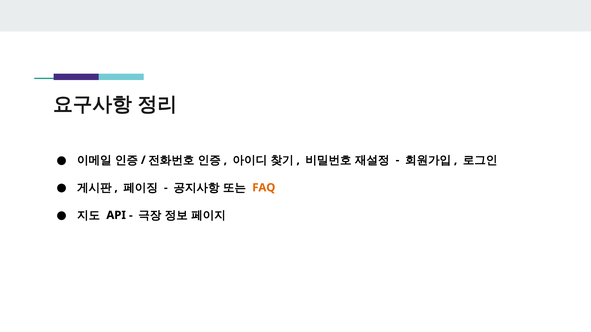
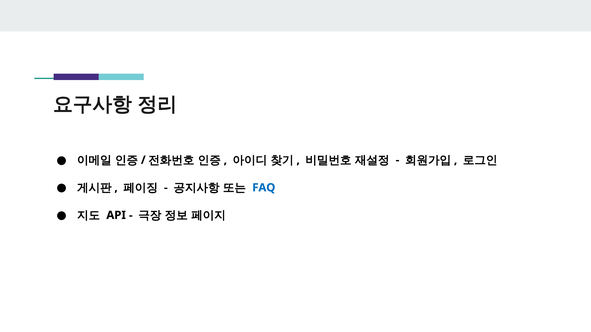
FAQ colour: orange -> blue (264, 188)
